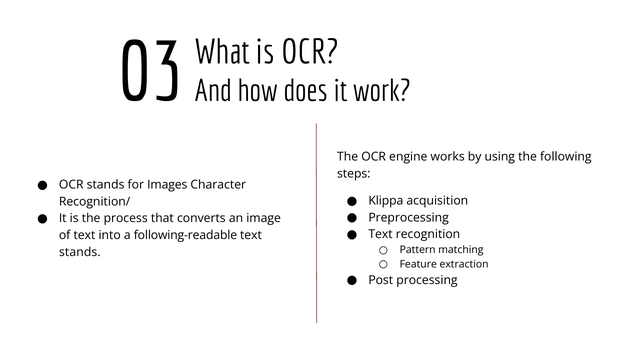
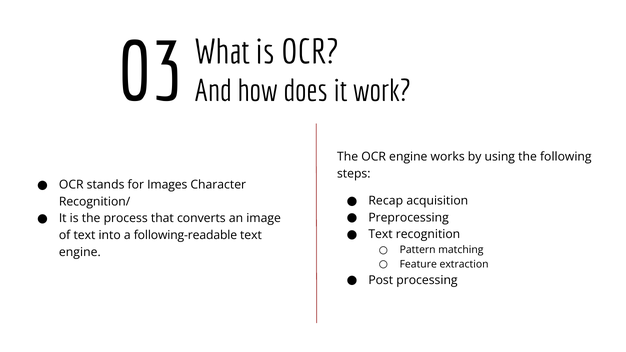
Klippa: Klippa -> Recap (386, 201)
stands: stands -> engine (80, 252)
